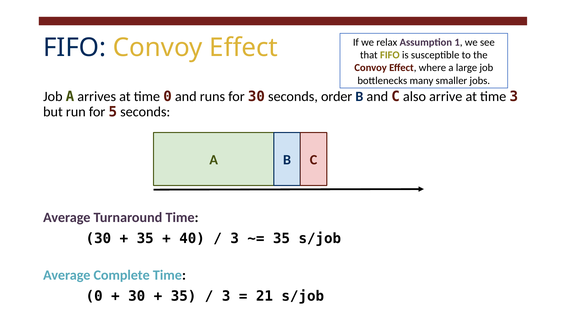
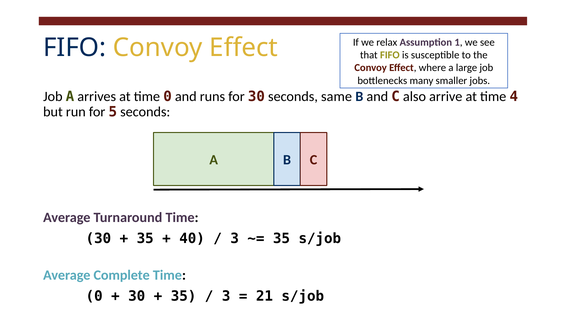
order: order -> same (337, 97)
time 3: 3 -> 4 (514, 97)
